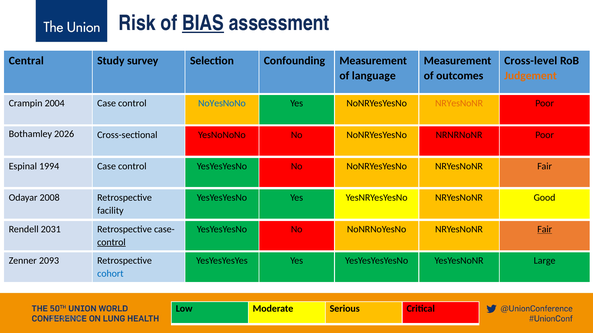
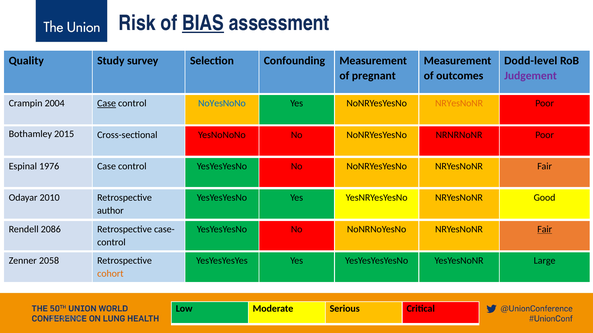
Central: Central -> Quality (26, 61)
Cross-level: Cross-level -> Dodd-level (531, 61)
language: language -> pregnant (374, 76)
Judgement colour: orange -> purple (531, 76)
Case underline: none -> present (107, 104)
2026: 2026 -> 2015 (64, 134)
1994: 1994 -> 1976 (49, 167)
2008: 2008 -> 2010 (50, 198)
facility: facility -> author (110, 211)
2031: 2031 -> 2086 (51, 230)
control underline: present -> none (111, 243)
2093: 2093 -> 2058 (49, 261)
cohort colour: blue -> orange (110, 274)
